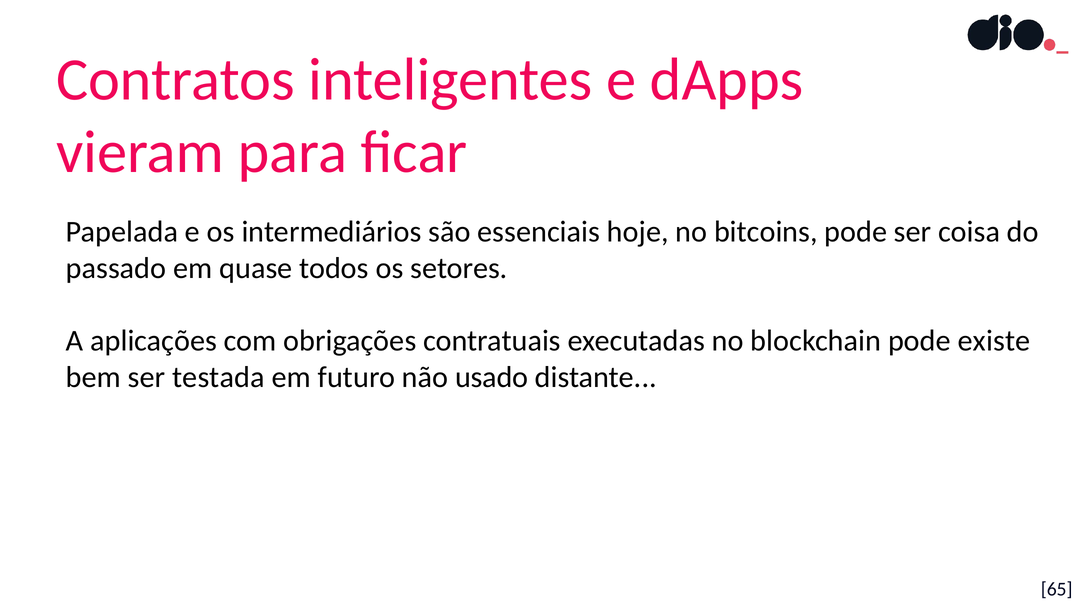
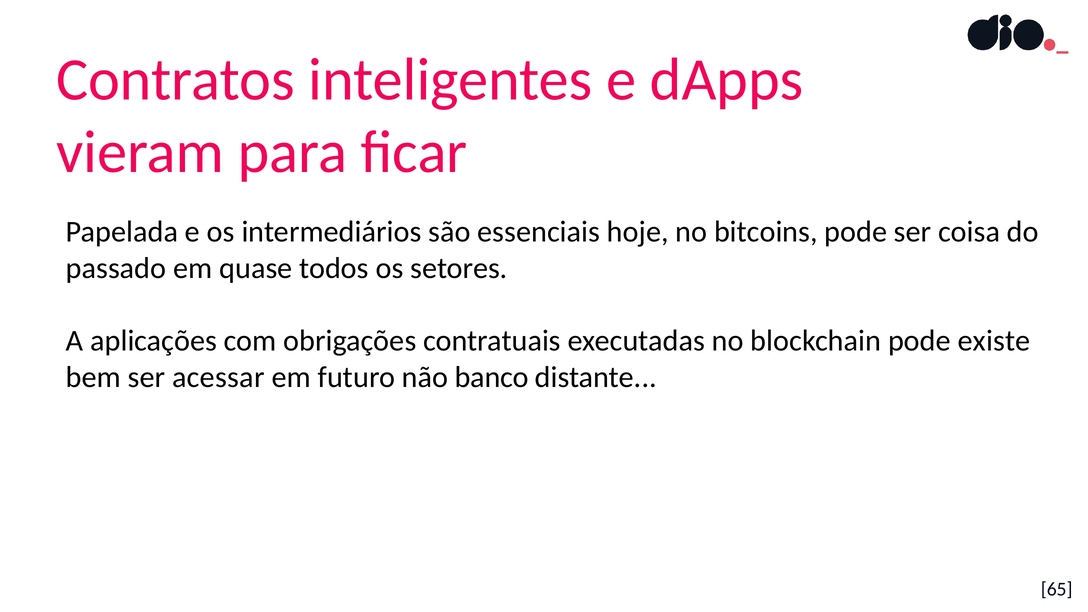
testada: testada -> acessar (218, 377)
usado: usado -> banco (492, 377)
